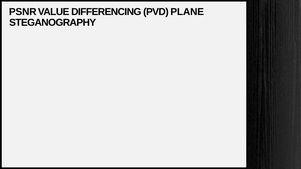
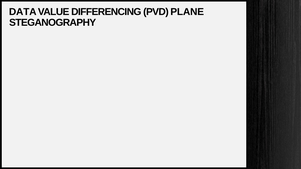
PSNR: PSNR -> DATA (23, 12)
